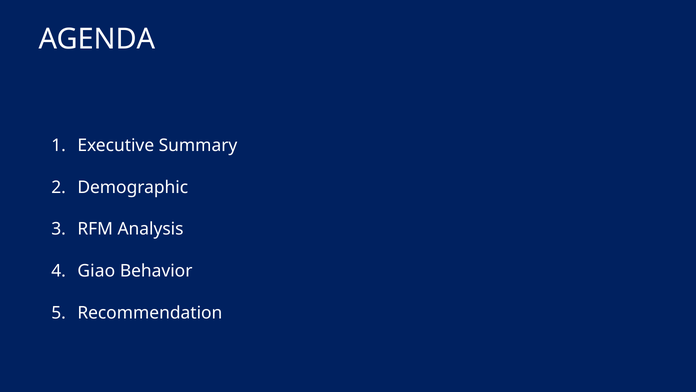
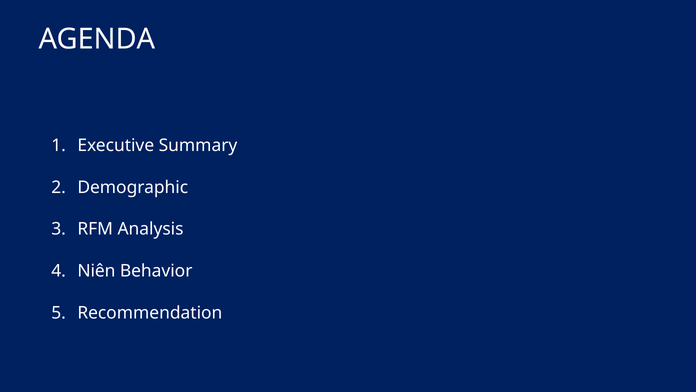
Giao: Giao -> Niên (96, 271)
